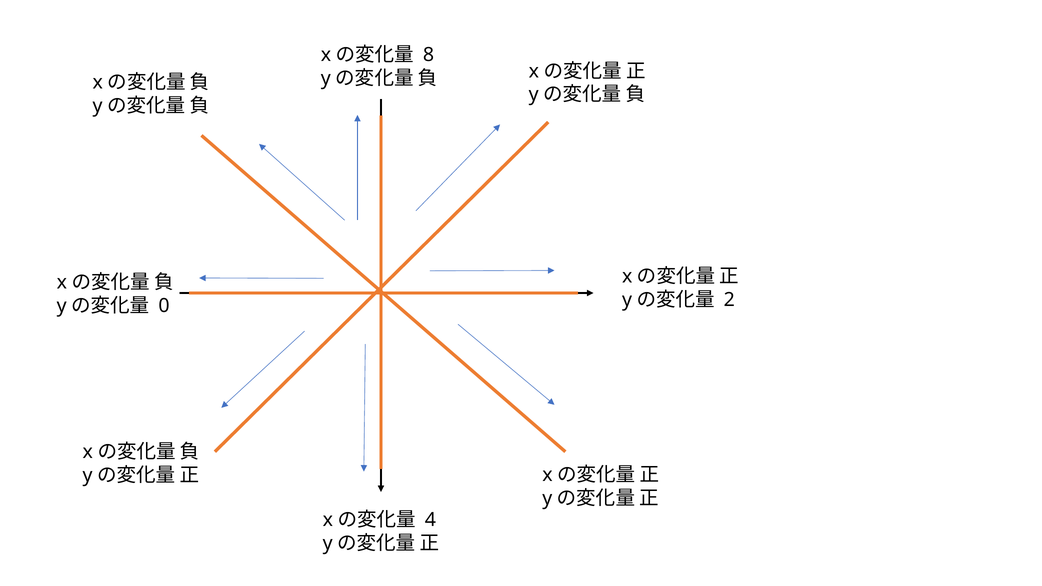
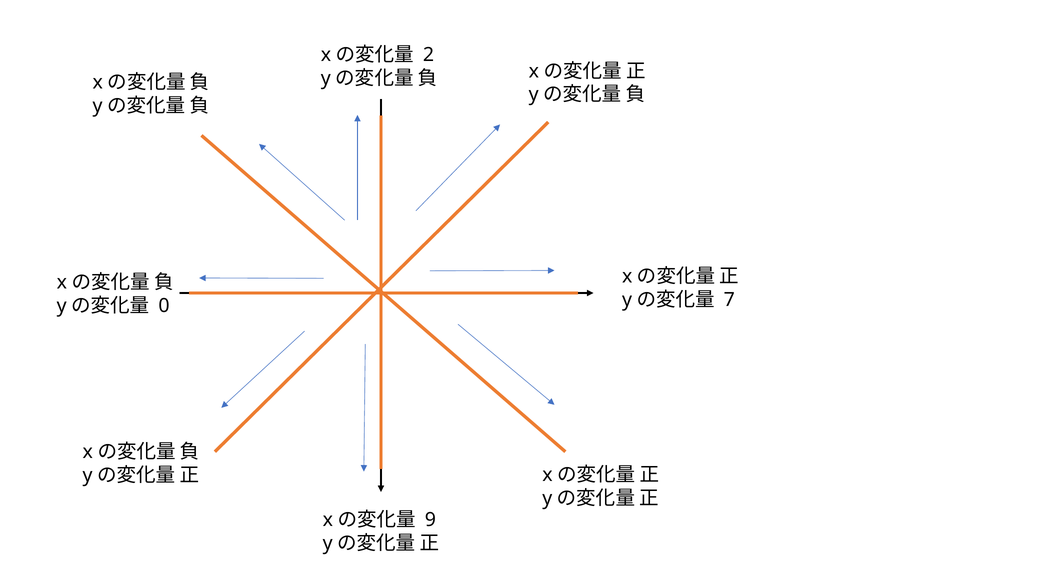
8: 8 -> 2 (429, 55)
2: 2 -> 7 (729, 300)
4: 4 -> 9 (430, 520)
